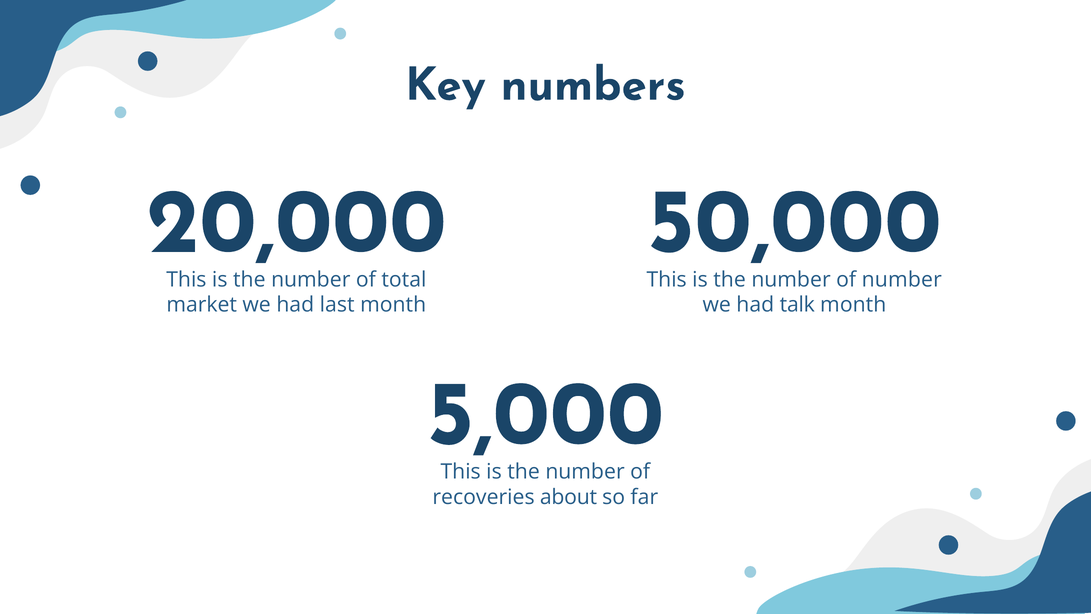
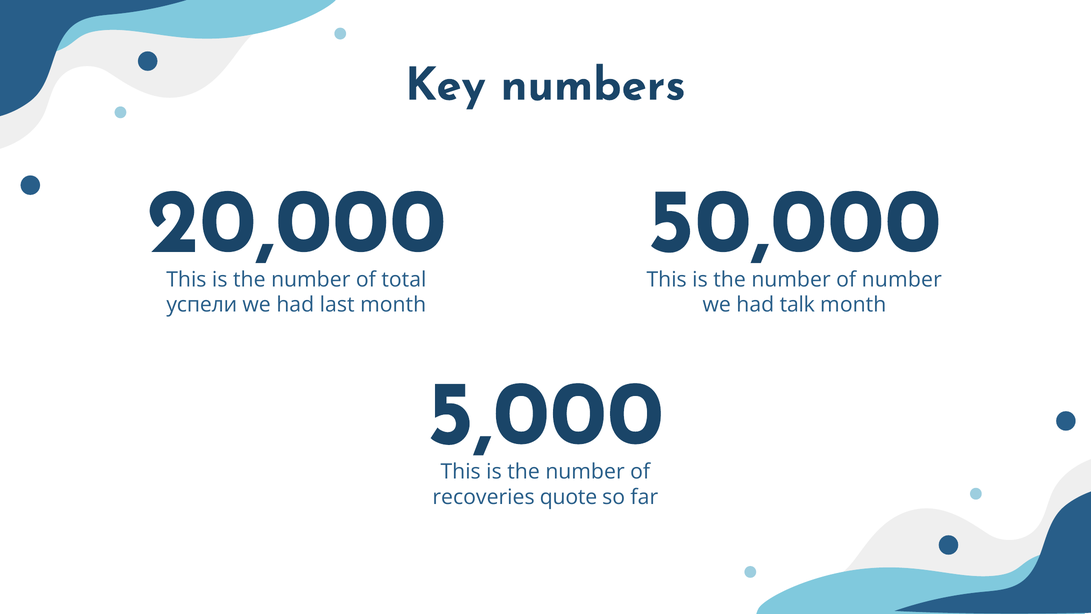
market: market -> успели (202, 305)
about: about -> quote (569, 497)
